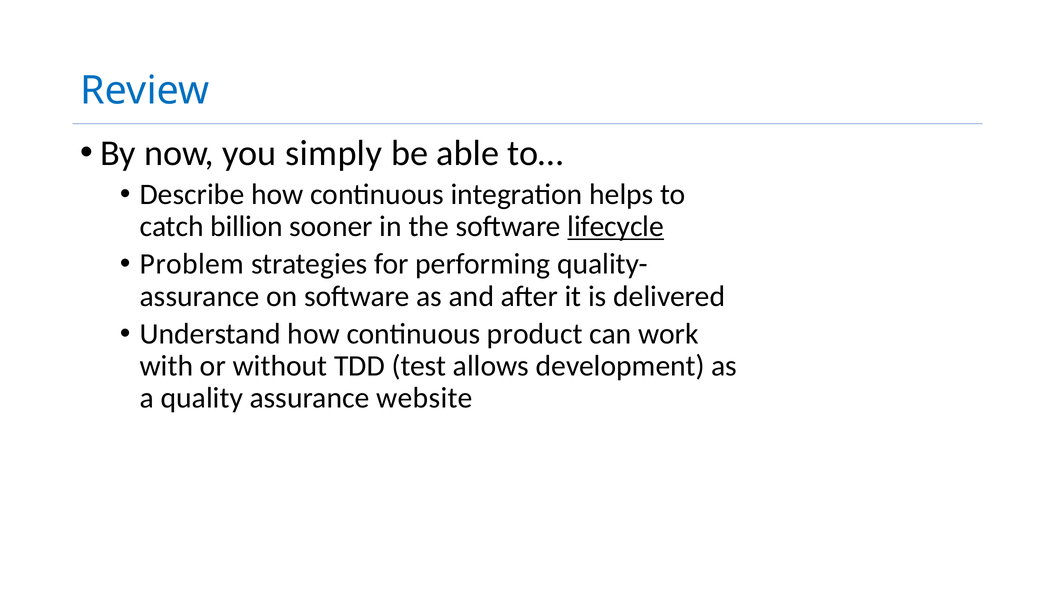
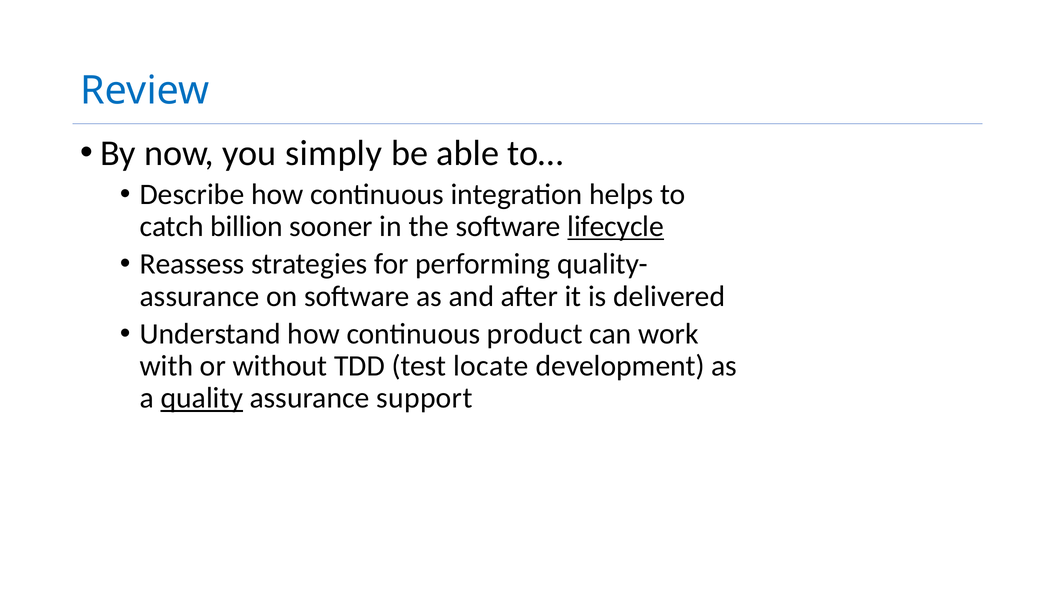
Problem: Problem -> Reassess (192, 264)
allows: allows -> locate (491, 366)
quality underline: none -> present (202, 398)
website: website -> support (424, 398)
